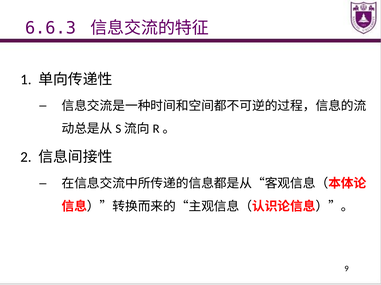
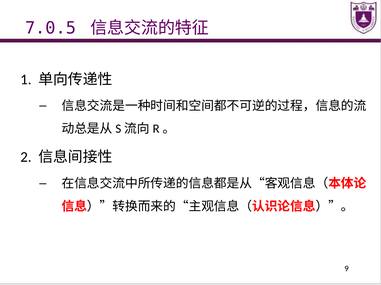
6.6.3: 6.6.3 -> 7.0.5 (50, 28)
